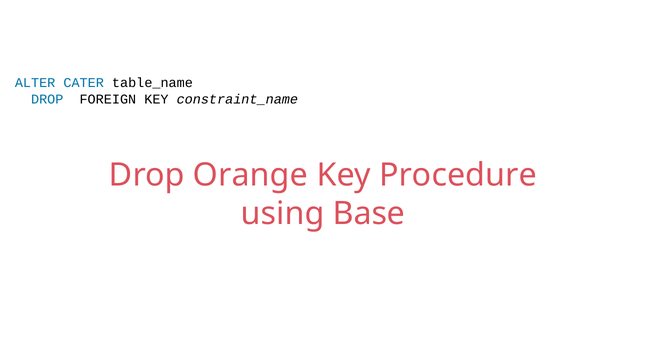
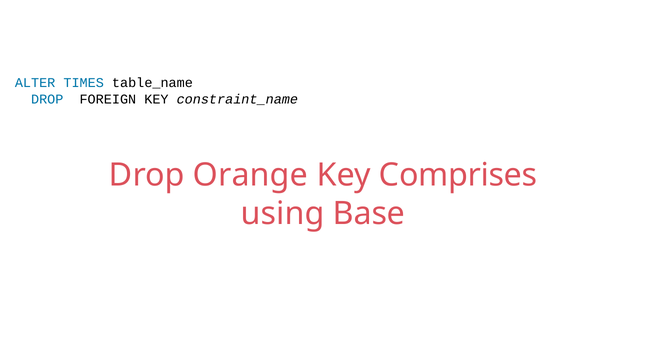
CATER: CATER -> TIMES (84, 83)
Procedure: Procedure -> Comprises (458, 175)
